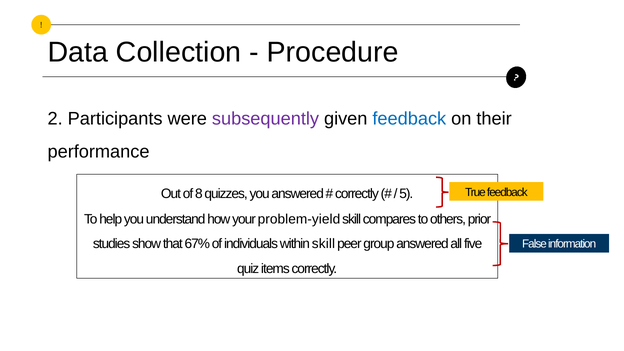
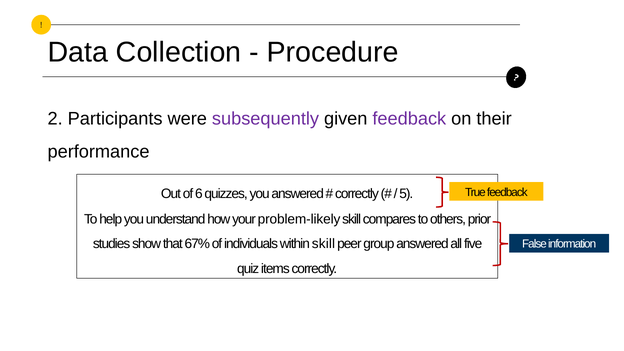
feedback colour: blue -> purple (409, 119)
8: 8 -> 6 (199, 194)
problem-yield: problem-yield -> problem-likely (299, 219)
